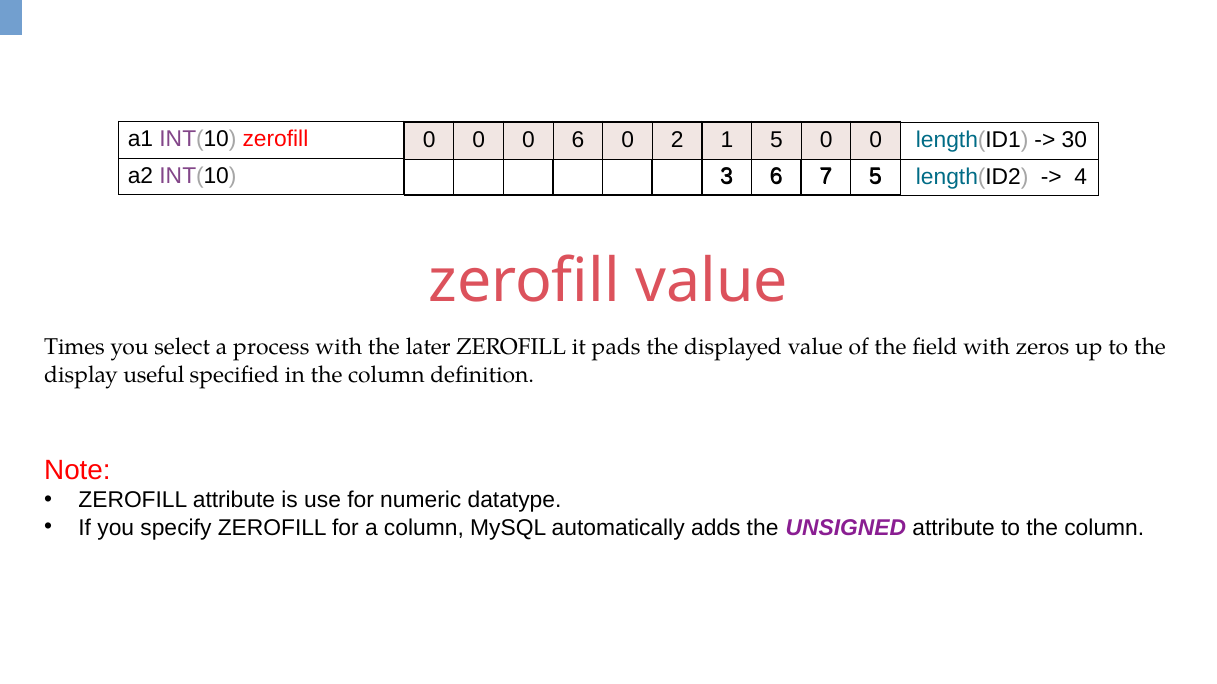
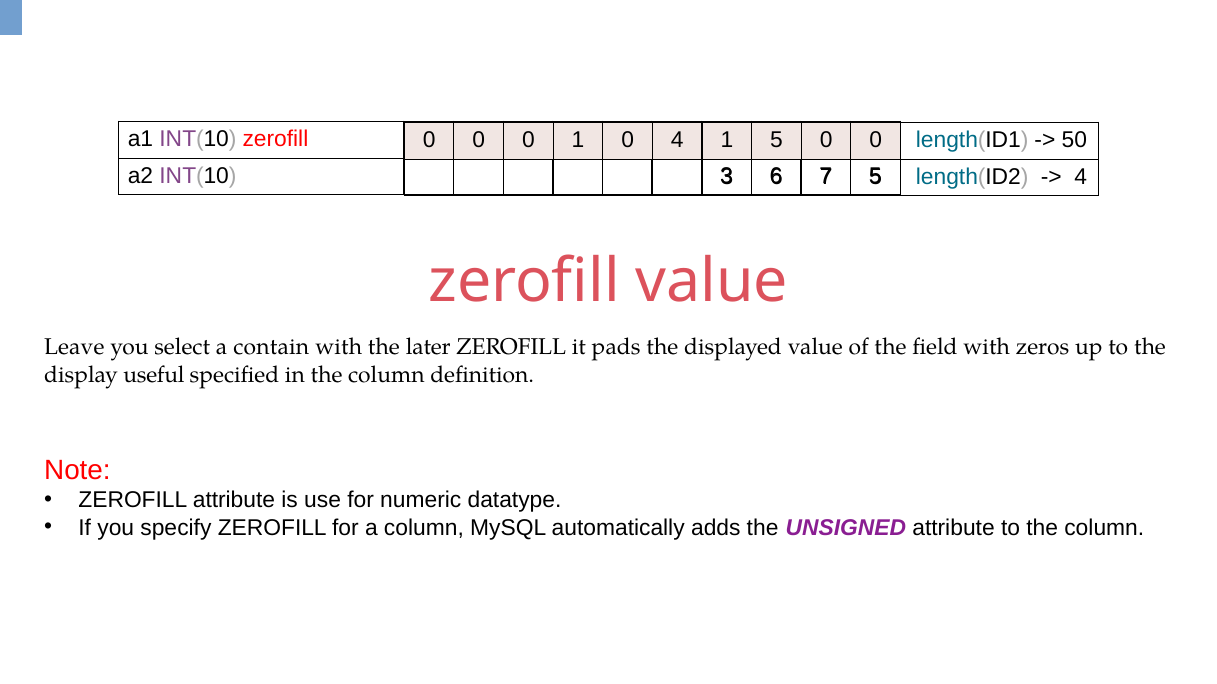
0 6: 6 -> 1 (578, 140)
0 2: 2 -> 4 (677, 140)
30: 30 -> 50 (1074, 140)
Times: Times -> Leave (74, 348)
process: process -> contain (271, 348)
